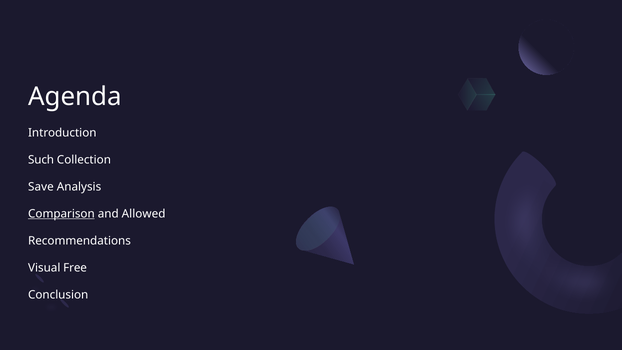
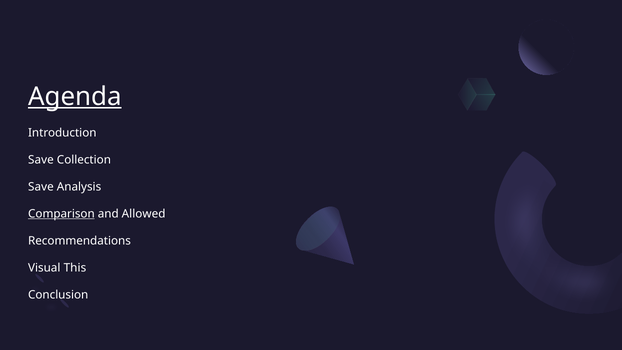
Agenda underline: none -> present (75, 96)
Such: Such -> Save (41, 160)
Free: Free -> This (75, 268)
